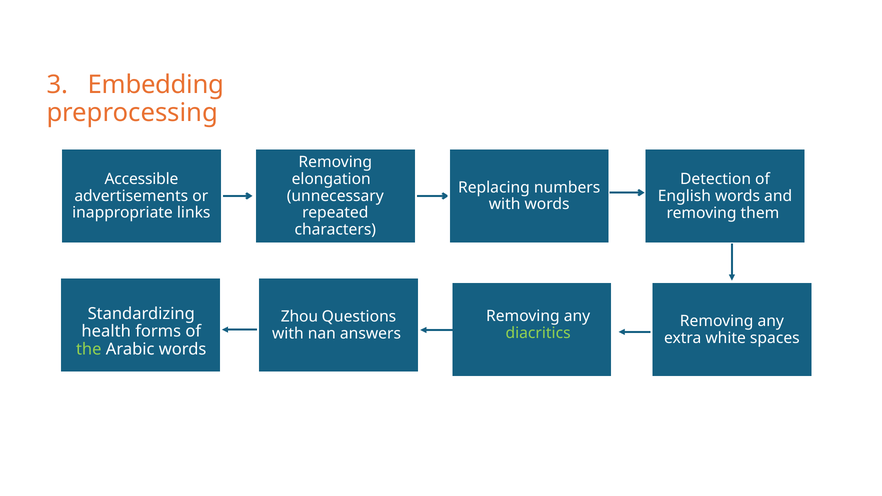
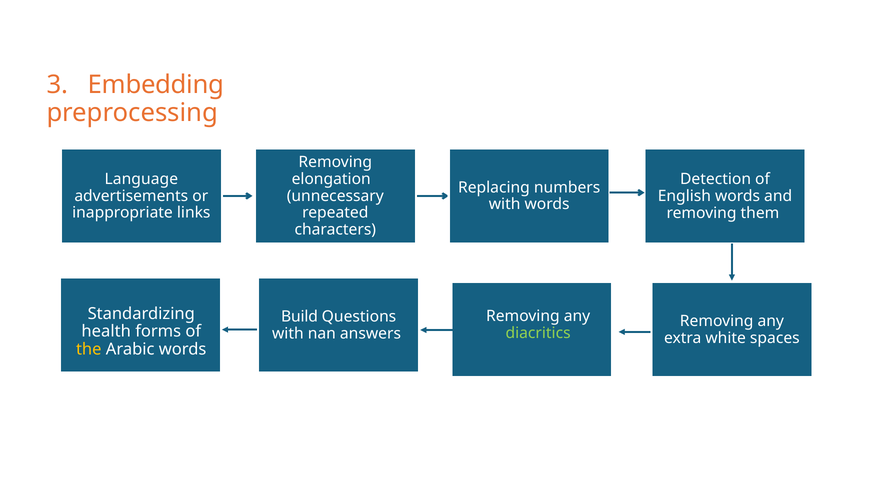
Accessible: Accessible -> Language (141, 179)
Zhou: Zhou -> Build (299, 317)
the colour: light green -> yellow (89, 349)
